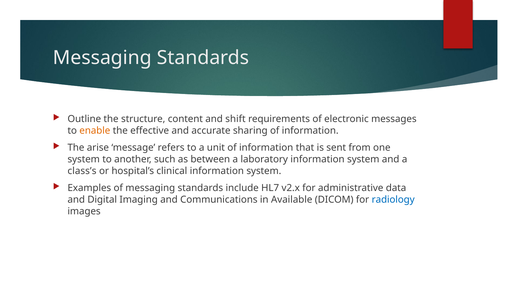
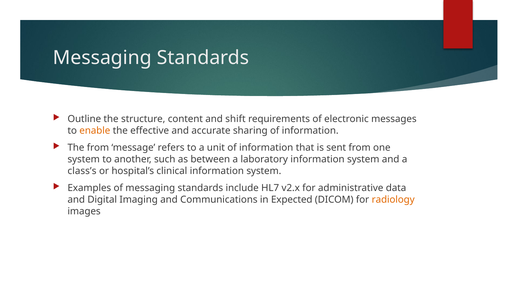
The arise: arise -> from (98, 148)
Available: Available -> Expected (292, 200)
radiology colour: blue -> orange (393, 200)
